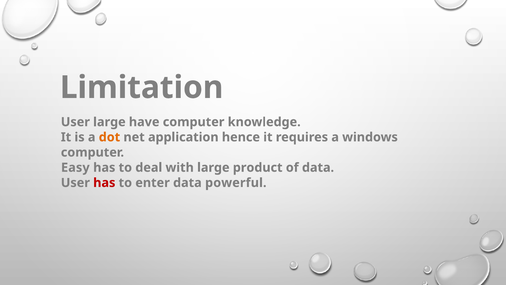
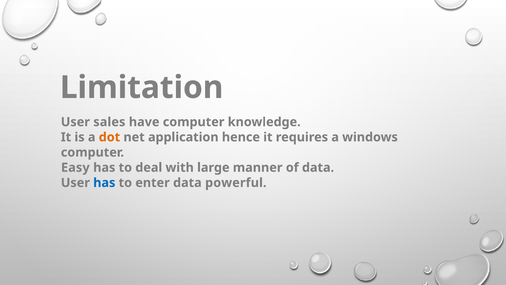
User large: large -> sales (109, 122)
product: product -> manner (258, 167)
has colour: red -> blue (104, 183)
